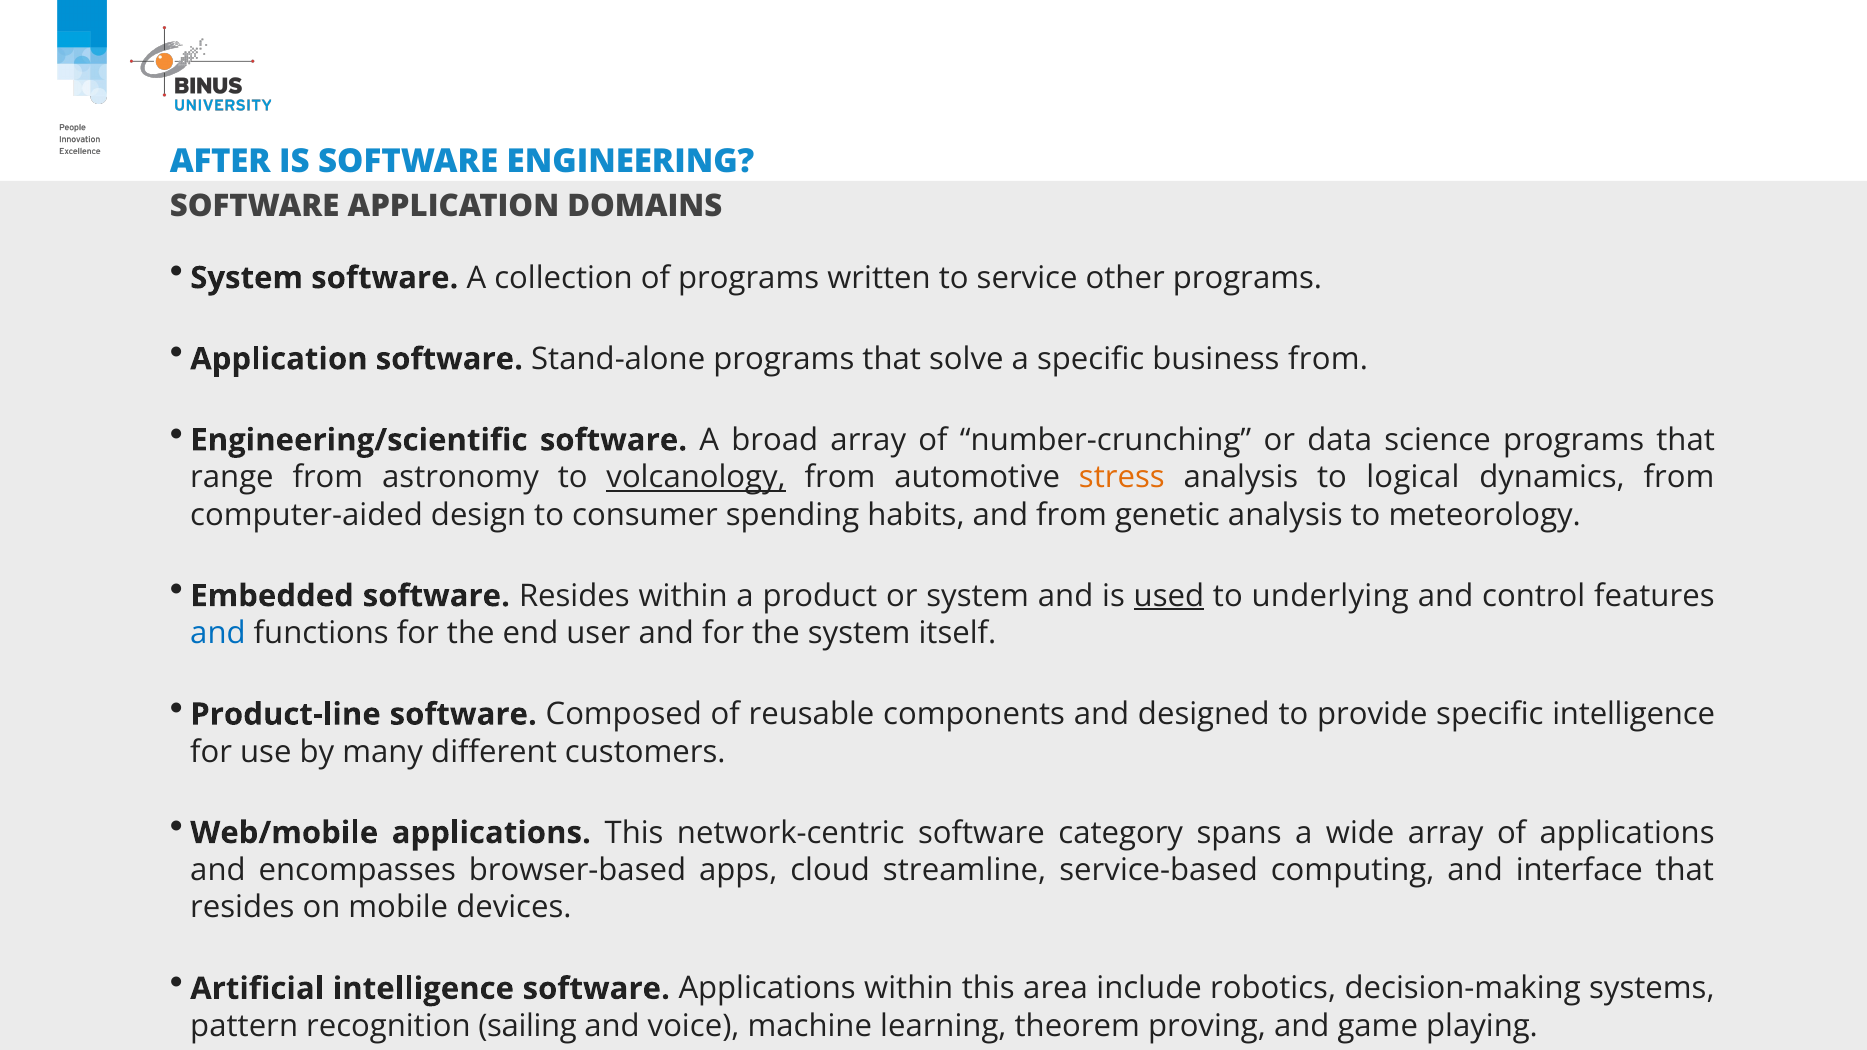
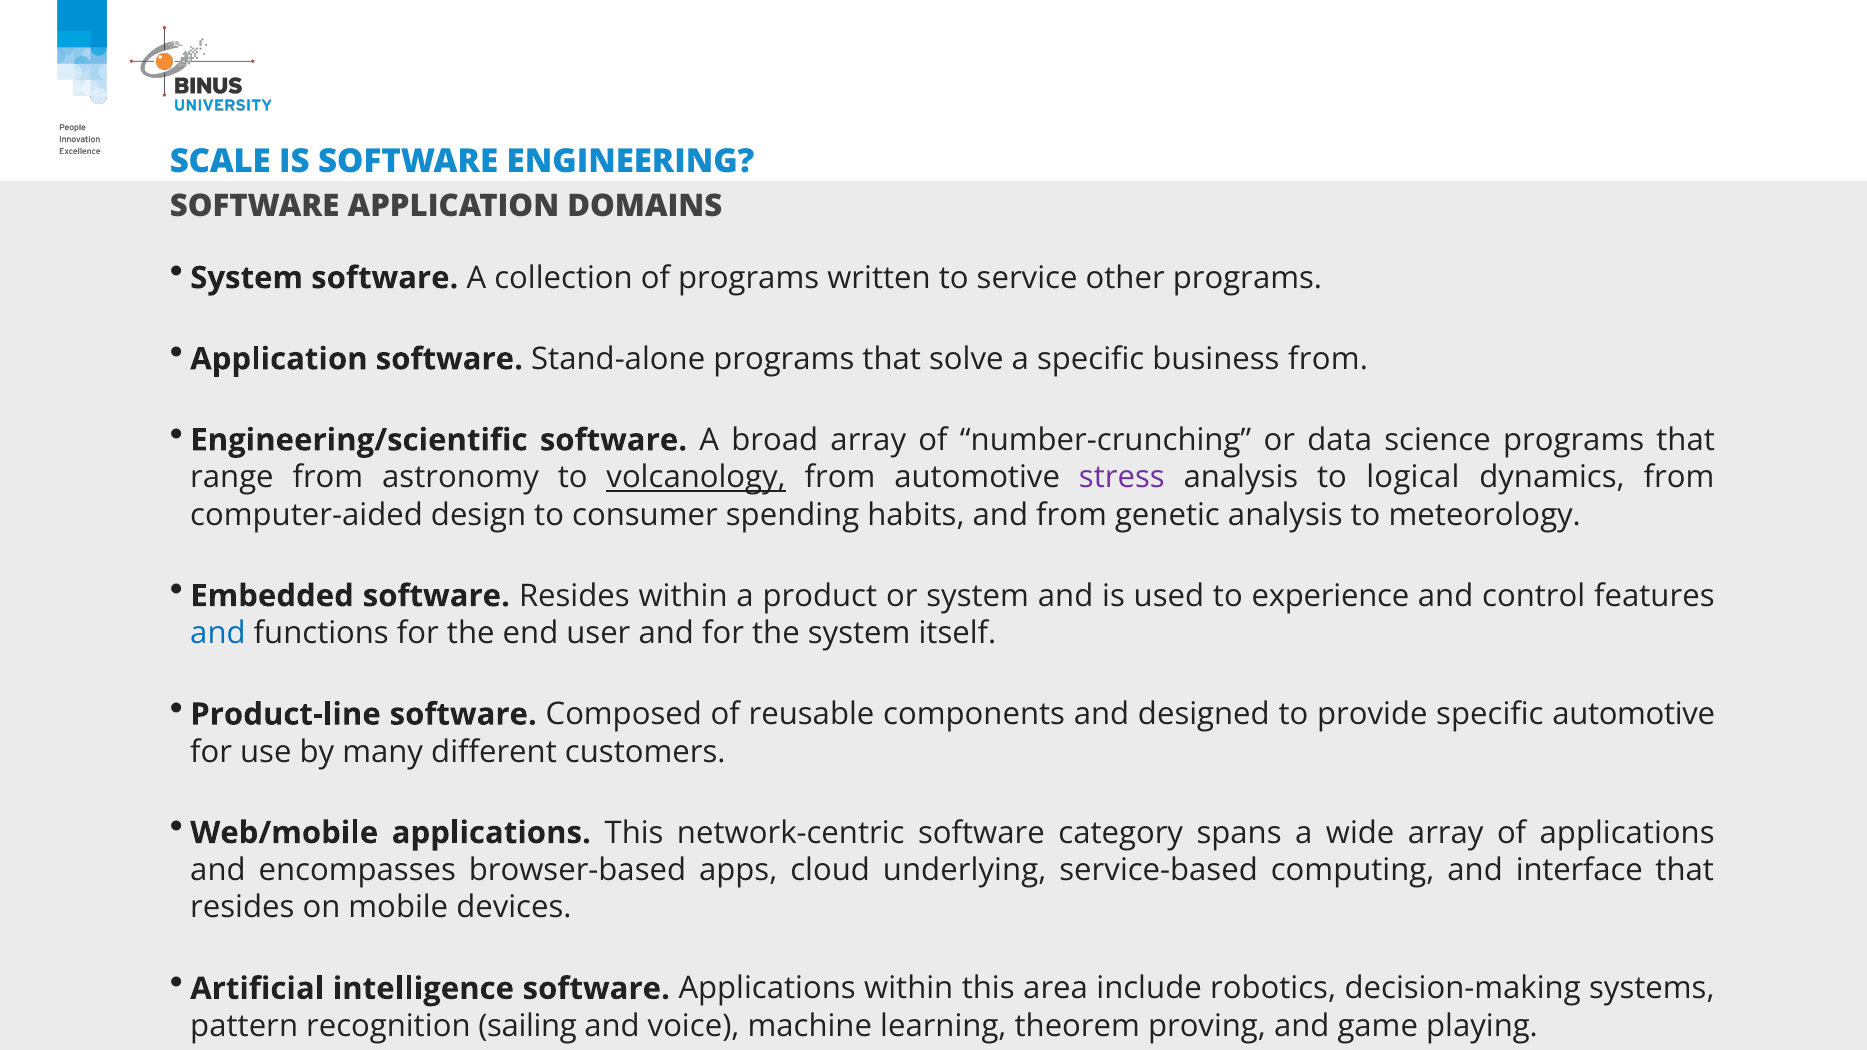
AFTER: AFTER -> SCALE (220, 162)
stress colour: orange -> purple (1122, 478)
used underline: present -> none (1169, 596)
underlying: underlying -> experience (1330, 596)
specific intelligence: intelligence -> automotive (1634, 715)
streamline: streamline -> underlying (965, 870)
